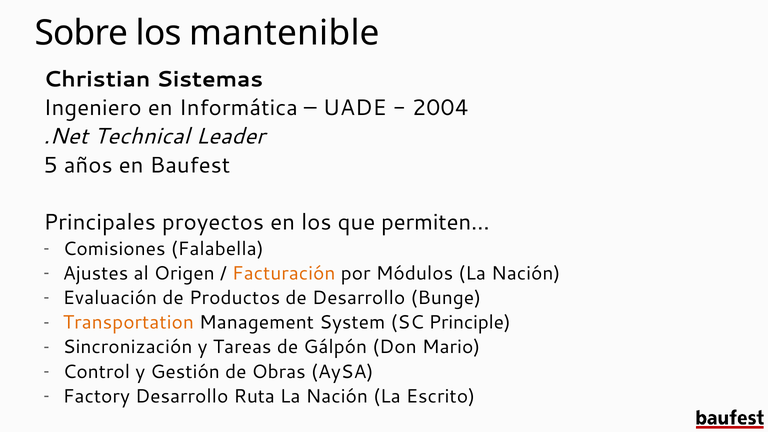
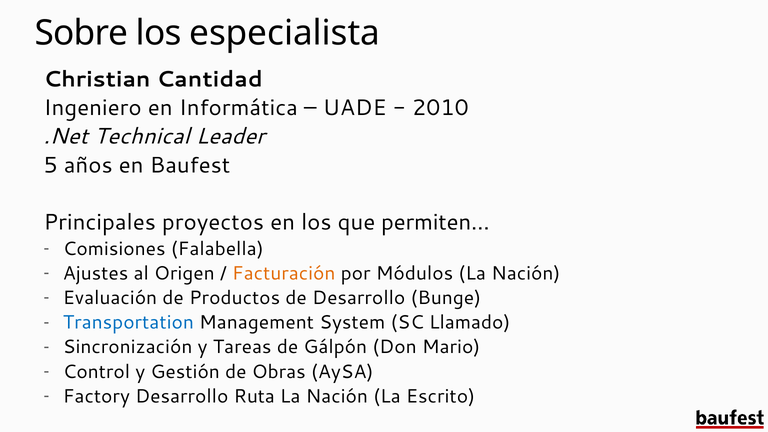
mantenible: mantenible -> especialista (285, 33)
Sistemas: Sistemas -> Cantidad (210, 79)
2004: 2004 -> 2010 (440, 108)
Transportation colour: orange -> blue (128, 323)
Principle: Principle -> Llamado (470, 323)
